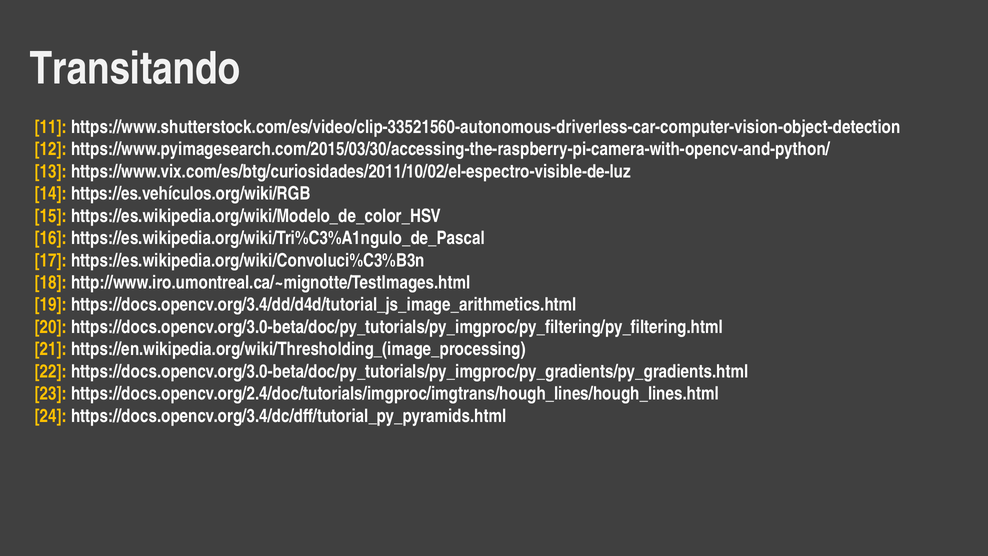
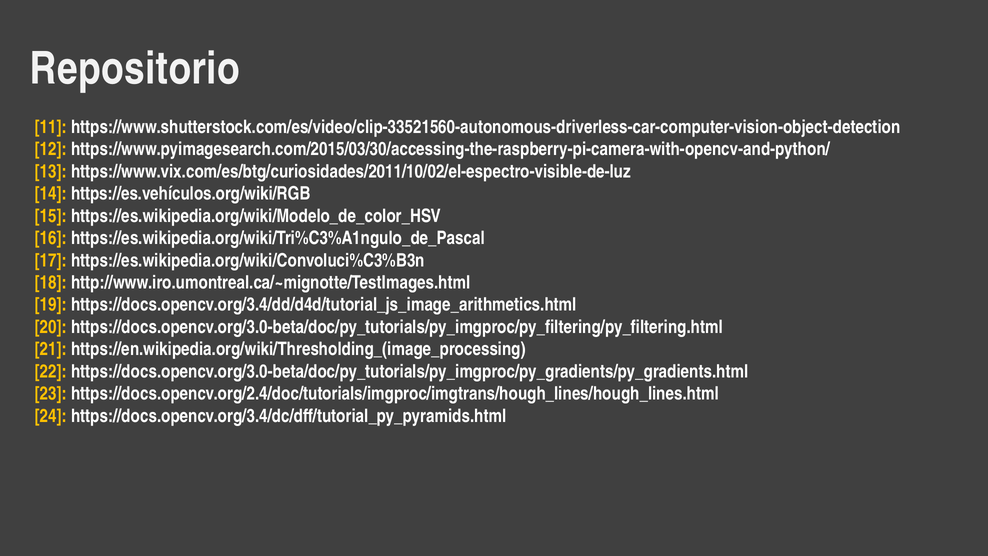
Transitando: Transitando -> Repositorio (135, 69)
